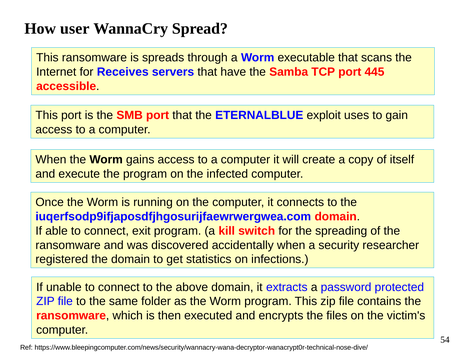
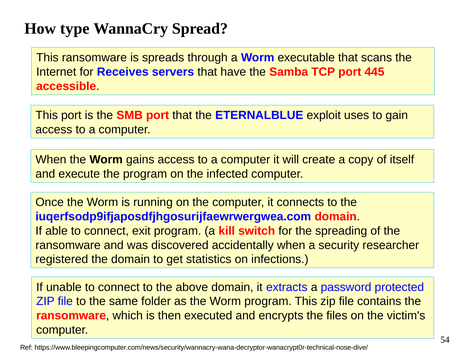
user: user -> type (75, 29)
